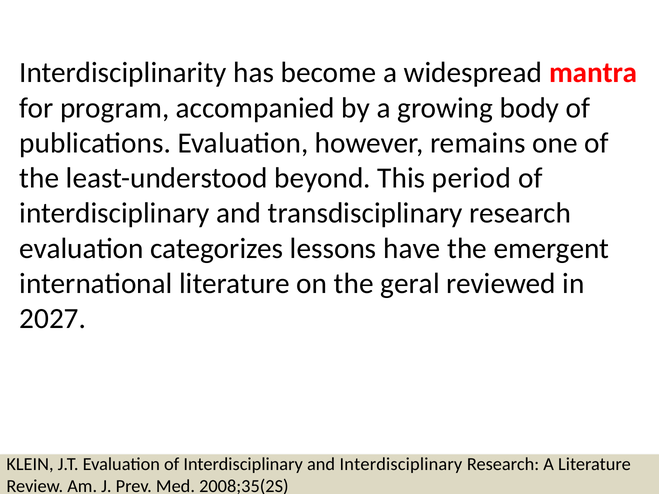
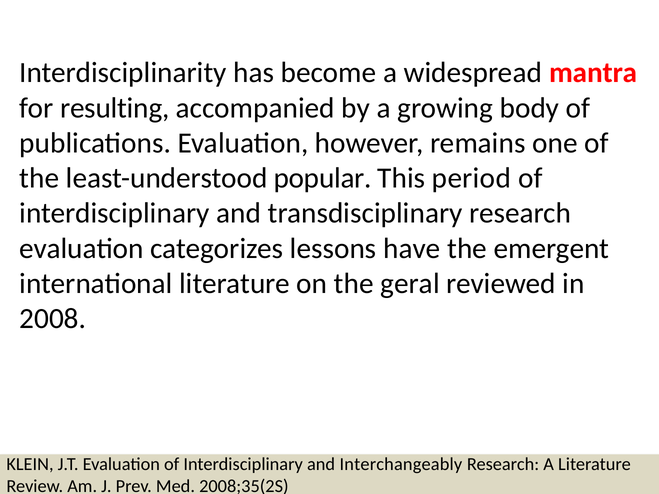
program: program -> resulting (115, 108)
beyond: beyond -> popular (323, 178)
2027: 2027 -> 2008 (53, 319)
and Interdisciplinary: Interdisciplinary -> Interchangeably (401, 465)
